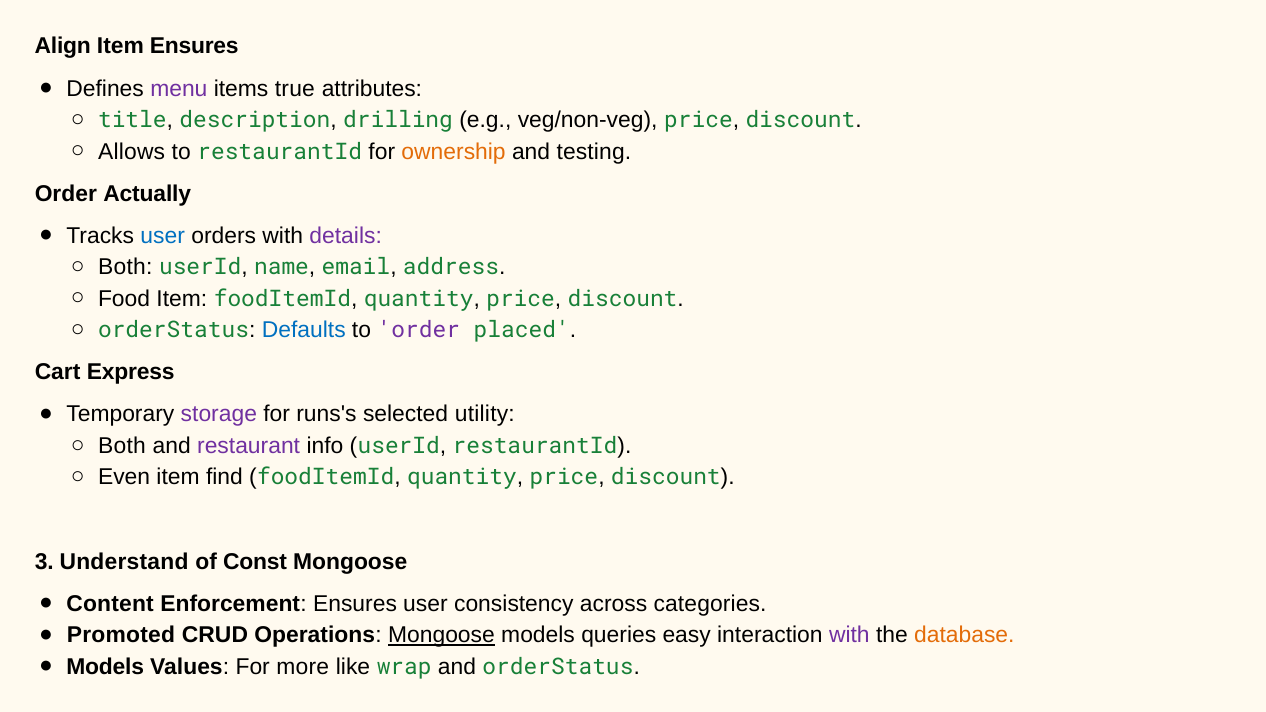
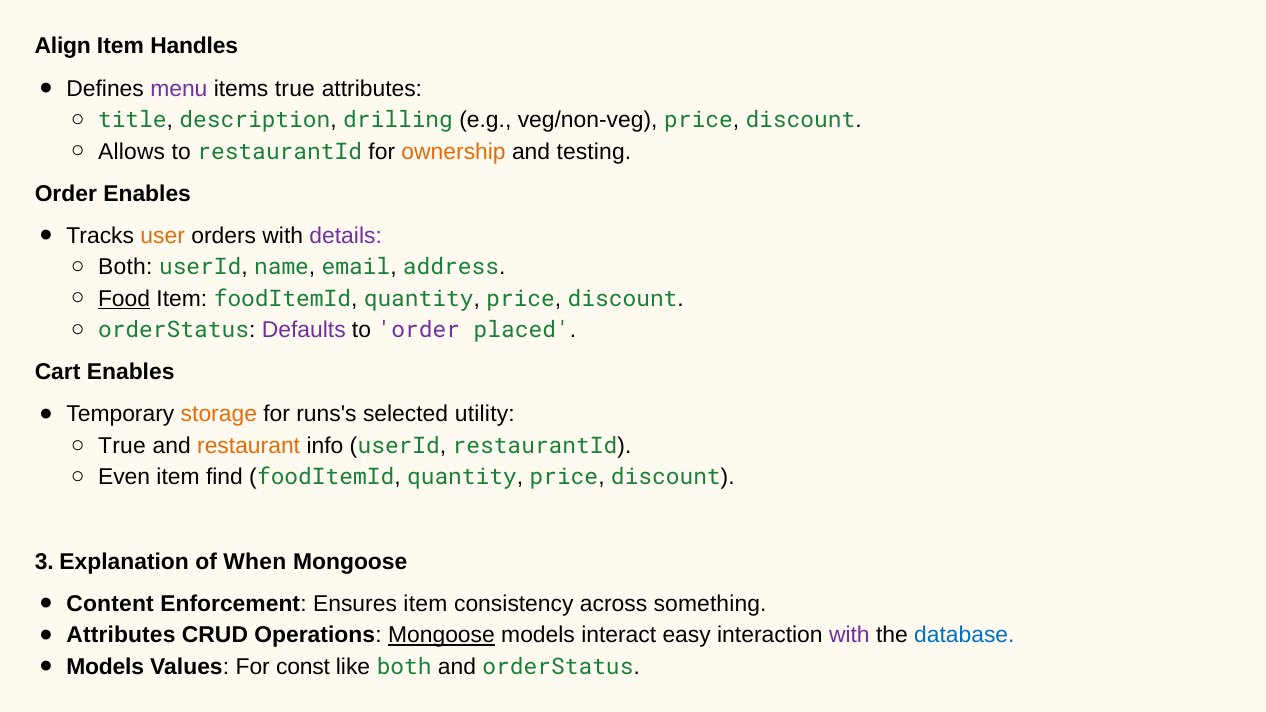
Item Ensures: Ensures -> Handles (194, 46)
Order Actually: Actually -> Enables (147, 194)
user colour: blue -> orange (163, 236)
Food underline: none -> present (124, 299)
Defaults colour: blue -> purple (304, 330)
Cart Express: Express -> Enables (131, 372)
storage colour: purple -> orange (219, 414)
Both: Both -> True (122, 446)
restaurant colour: purple -> orange (249, 446)
Understand: Understand -> Explanation (124, 562)
Const: Const -> When (255, 562)
Ensures user: user -> item (425, 604)
categories: categories -> something (710, 604)
Promoted: Promoted -> Attributes (121, 635)
queries: queries -> interact (619, 635)
database colour: orange -> blue (964, 635)
more: more -> const (303, 667)
like wrap: wrap -> both (404, 667)
